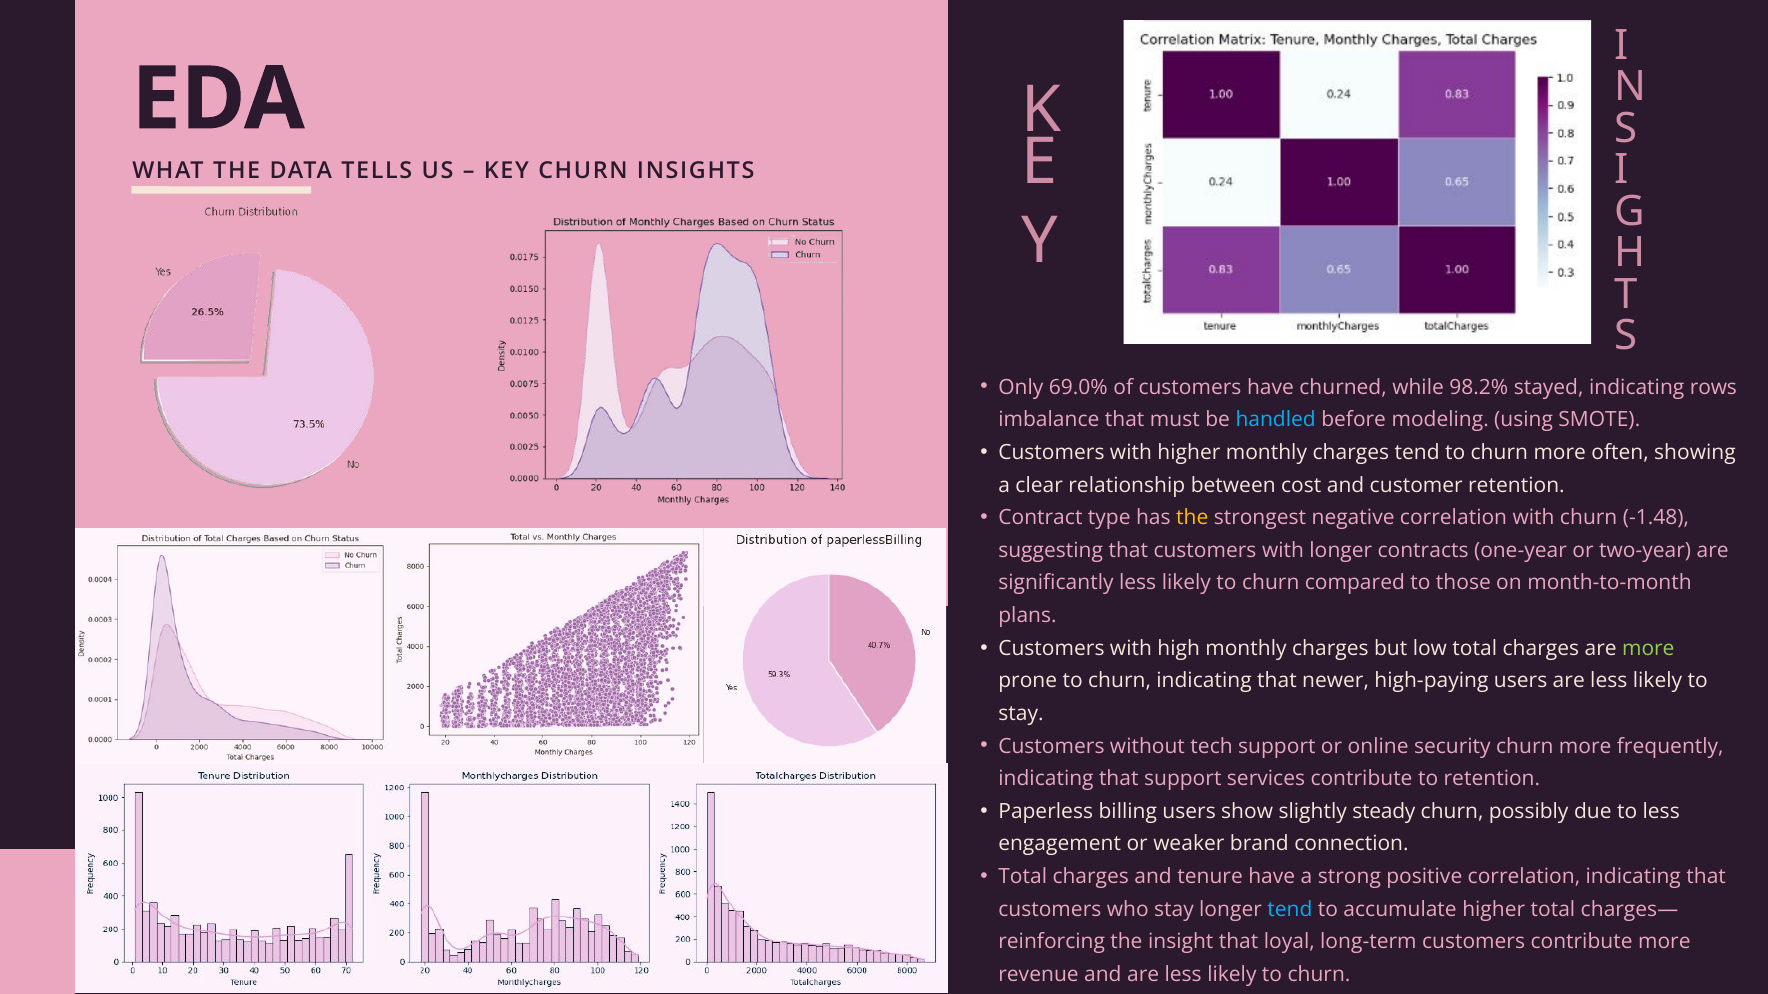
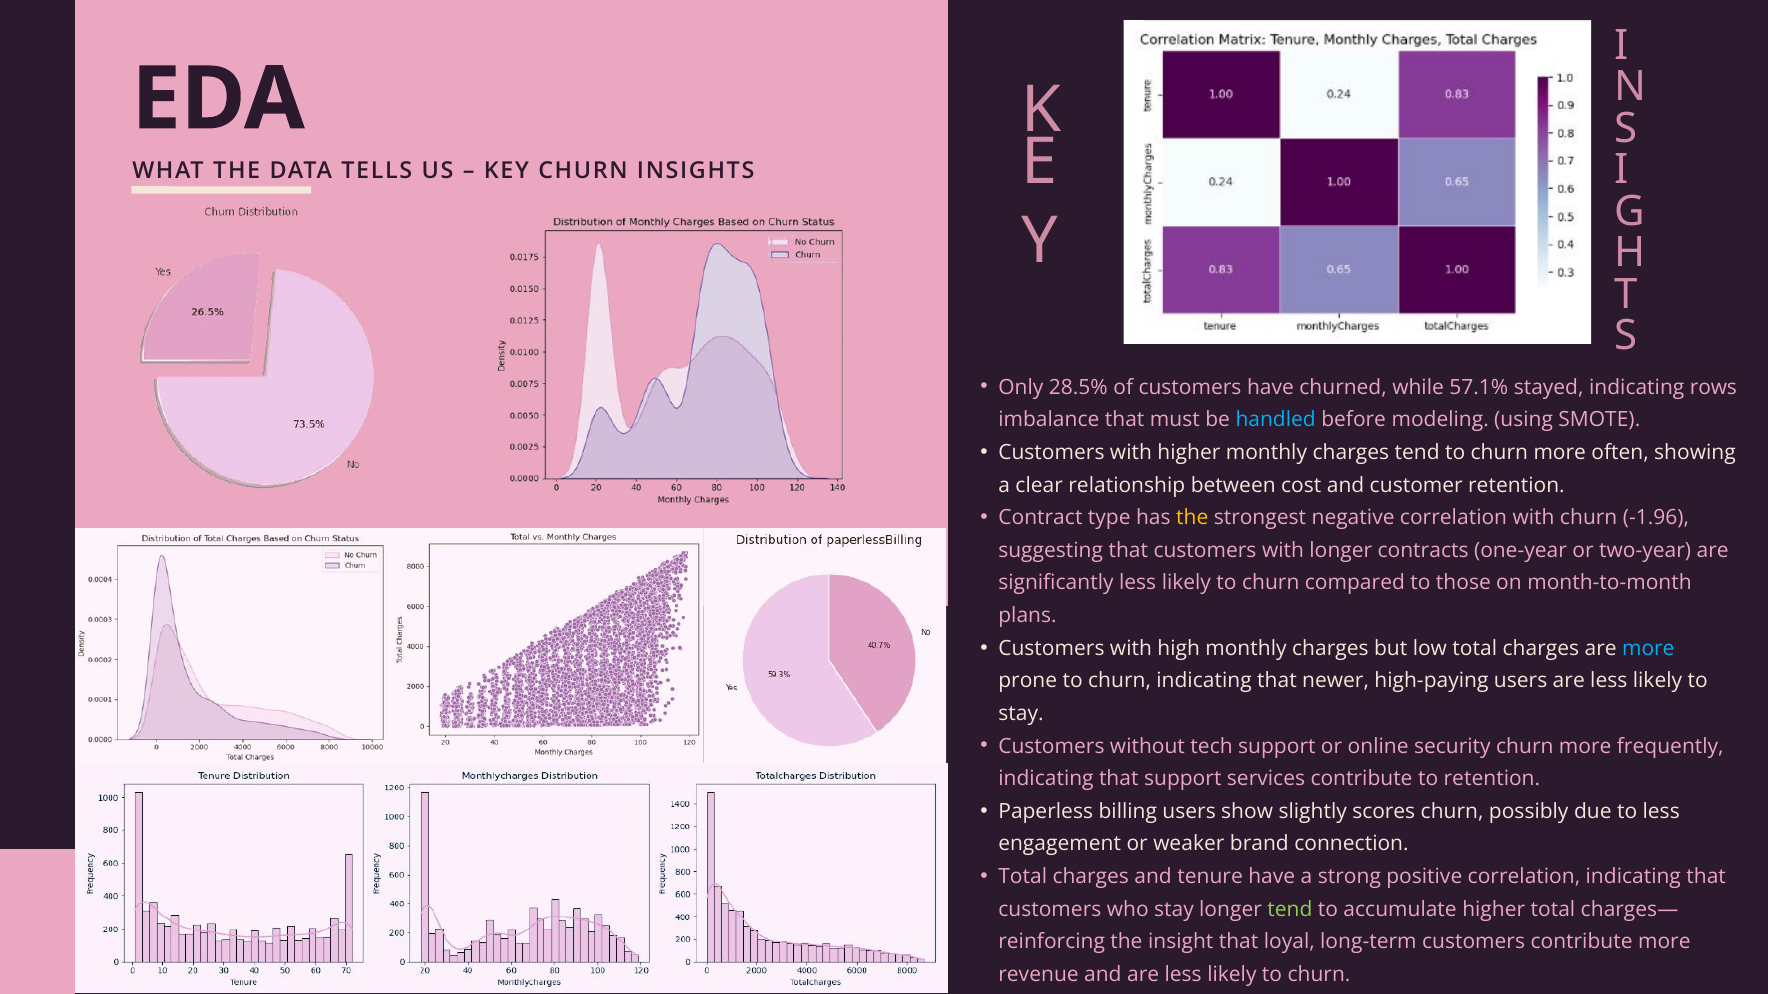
69.0%: 69.0% -> 28.5% (1078, 387)
98.2%: 98.2% -> 57.1% (1479, 387)
-1.48: -1.48 -> -1.96 (1656, 518)
more colour: light green -> light blue (1648, 649)
steady: steady -> scores (1384, 812)
tend colour: light blue -> light green (1290, 910)
